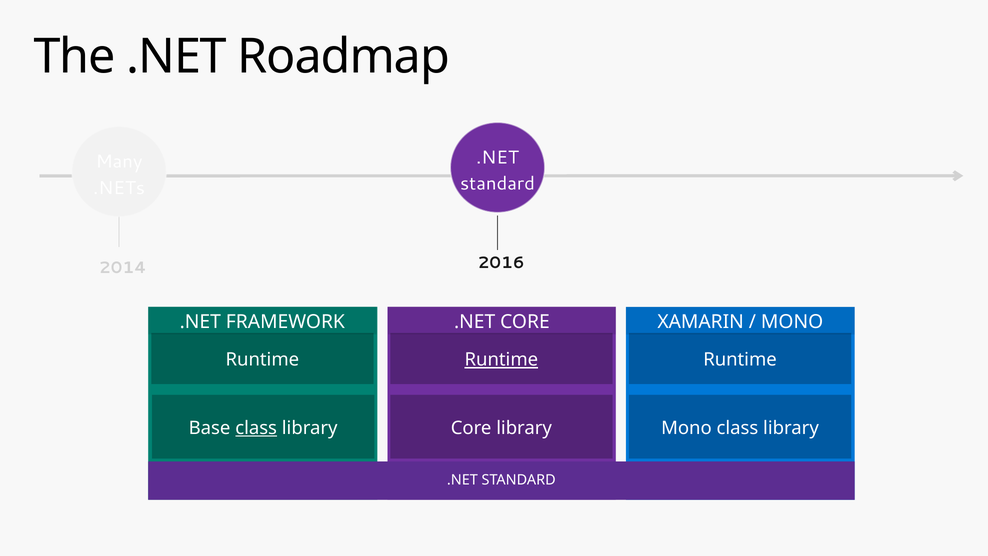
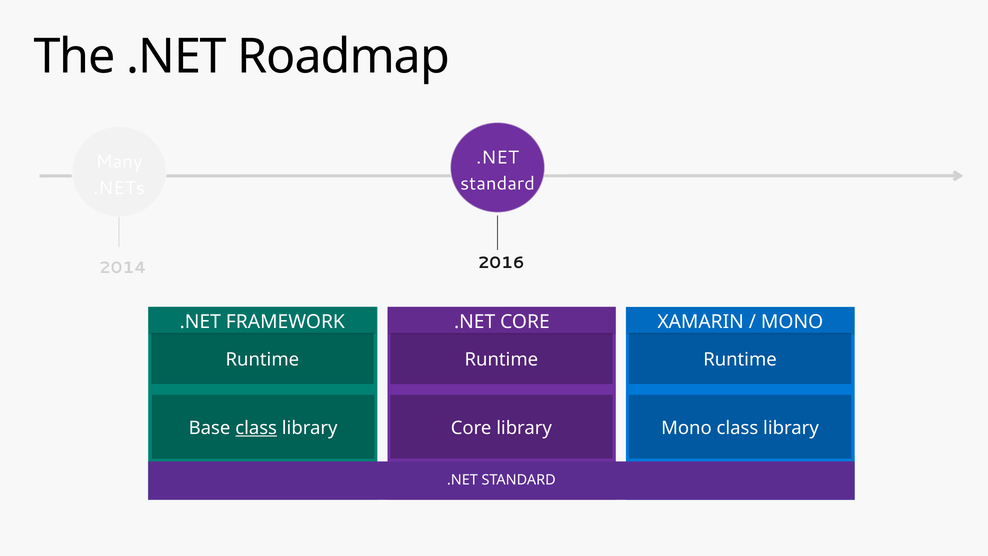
Runtime underline: present -> none (501, 360)
